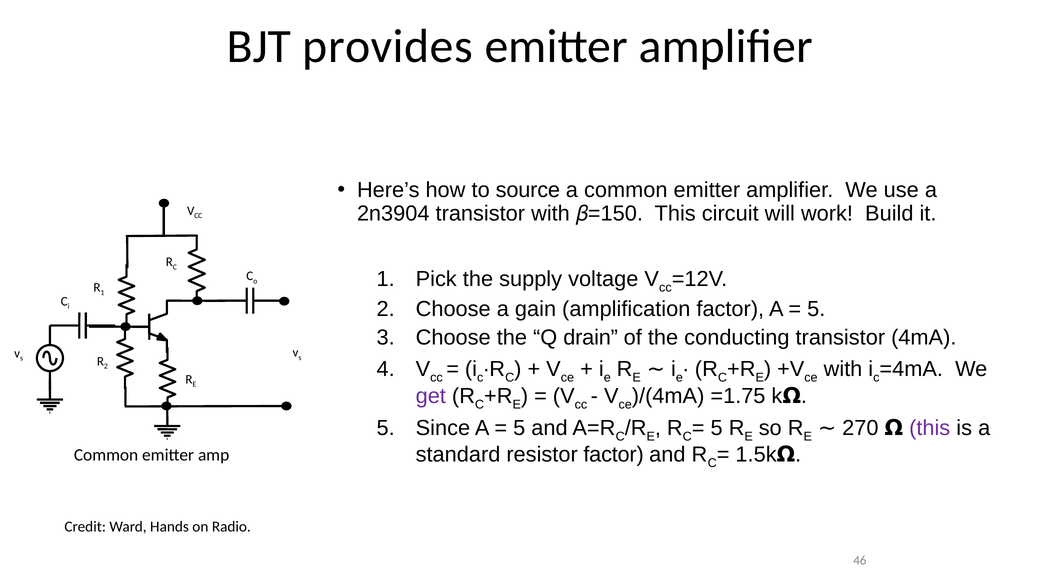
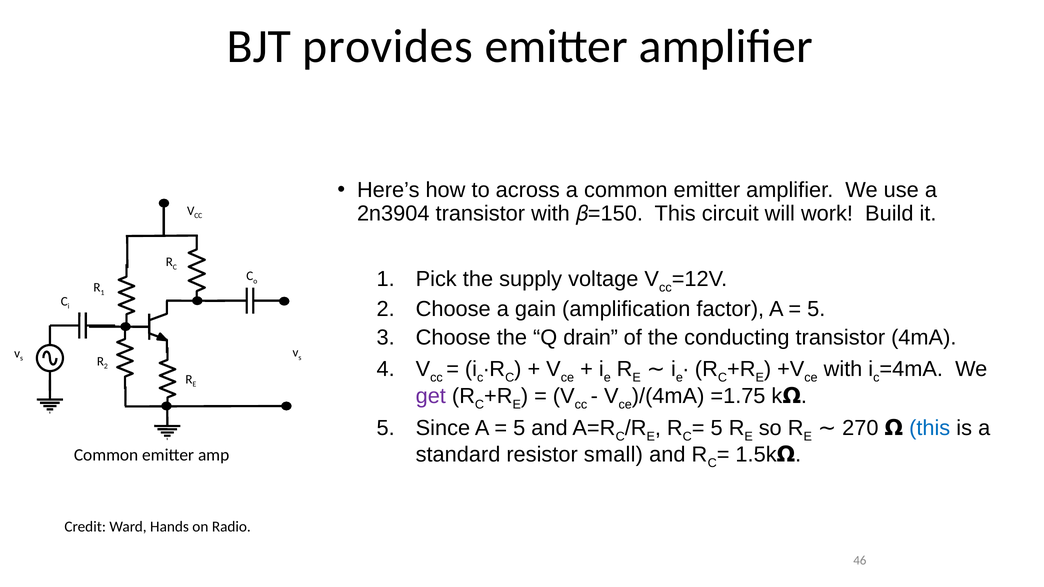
source: source -> across (528, 190)
this colour: purple -> blue (930, 428)
resistor factor: factor -> small (613, 455)
